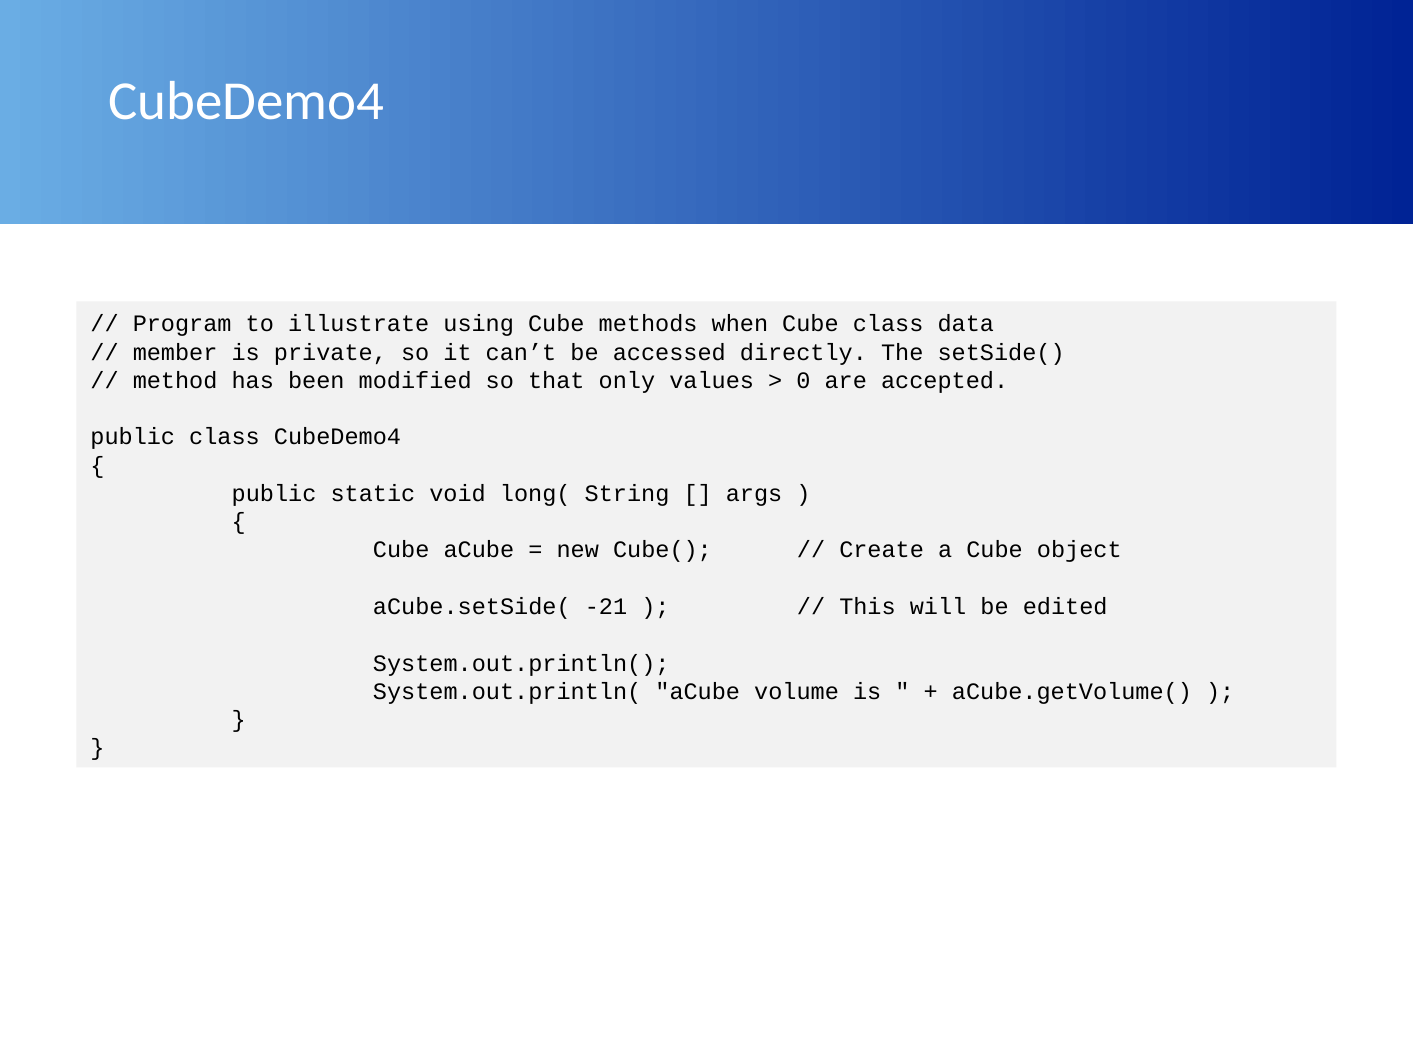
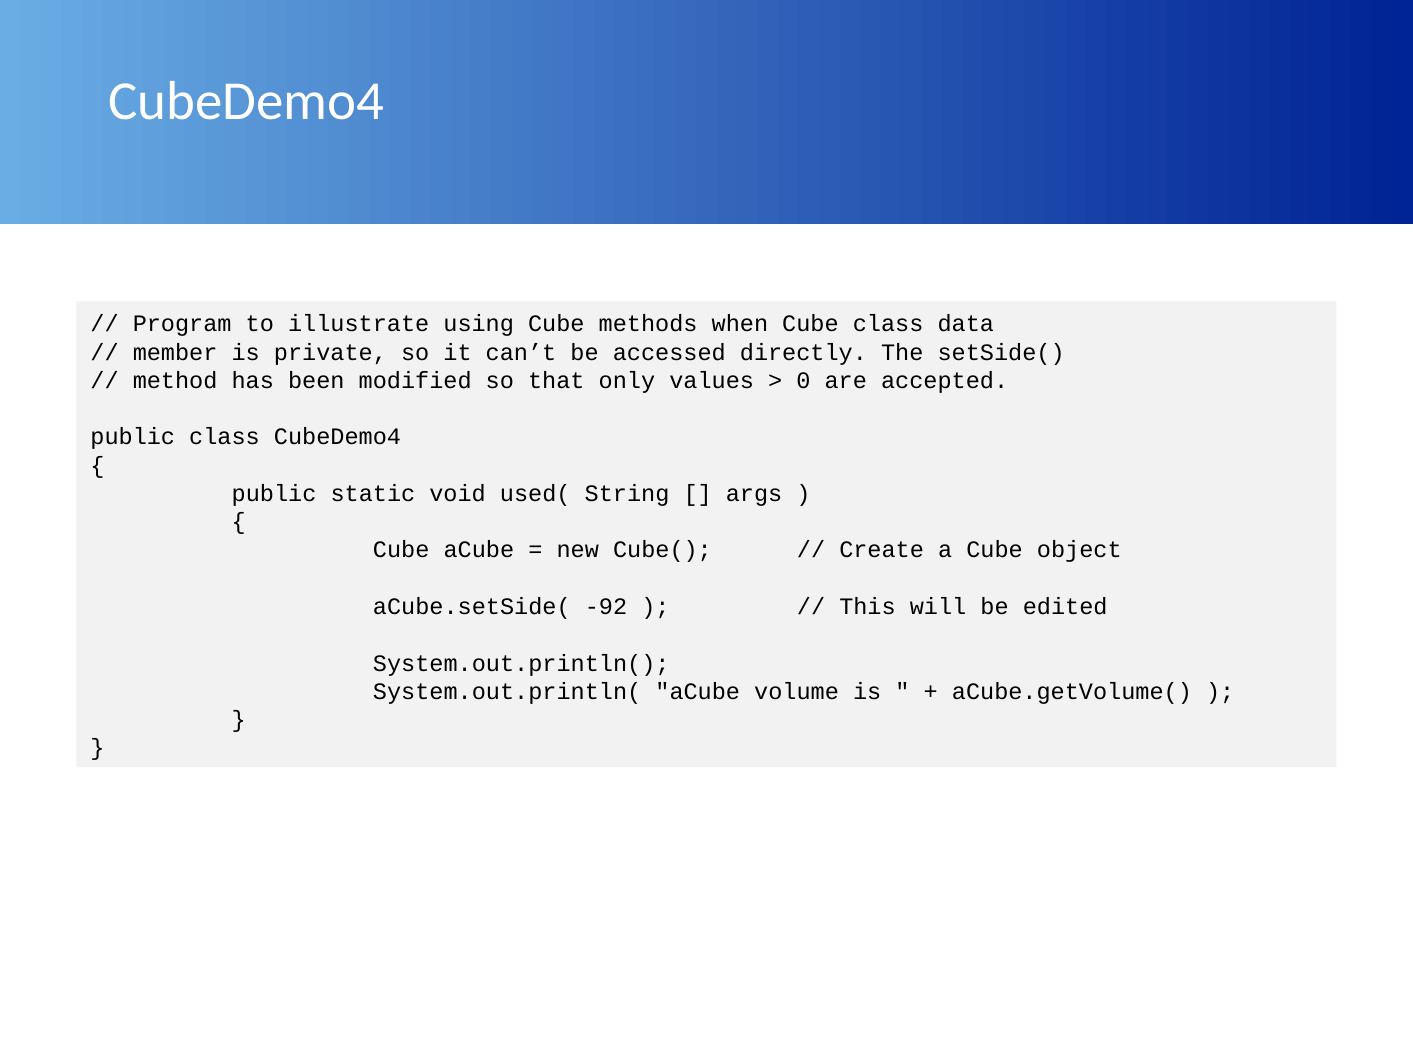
long(: long( -> used( (535, 494)
-21: -21 -> -92 (606, 607)
